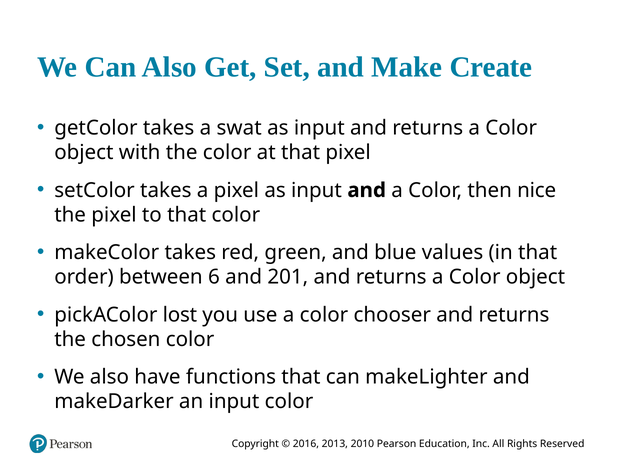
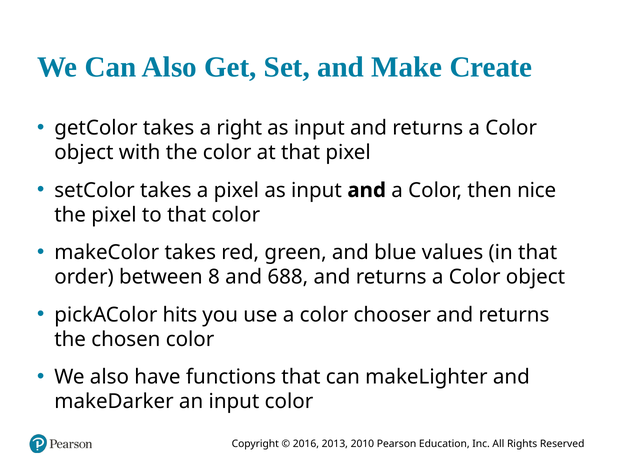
swat: swat -> right (239, 128)
6: 6 -> 8 (214, 277)
201: 201 -> 688 (288, 277)
lost: lost -> hits (180, 315)
